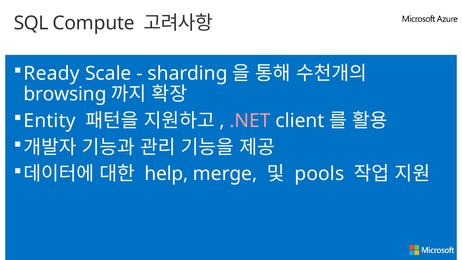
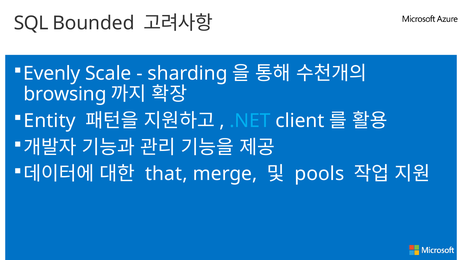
Compute: Compute -> Bounded (94, 23)
Ready: Ready -> Evenly (52, 73)
.NET colour: pink -> light blue (250, 121)
help: help -> that (166, 174)
